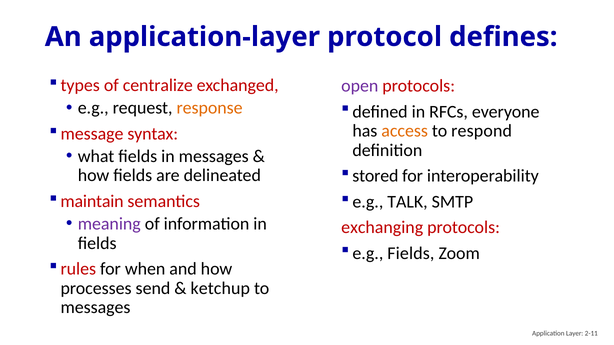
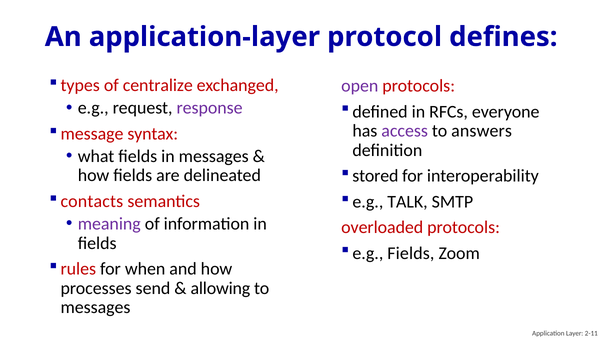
response colour: orange -> purple (210, 108)
access colour: orange -> purple (405, 131)
respond: respond -> answers (482, 131)
maintain: maintain -> contacts (92, 201)
exchanging: exchanging -> overloaded (382, 228)
ketchup: ketchup -> allowing (220, 288)
